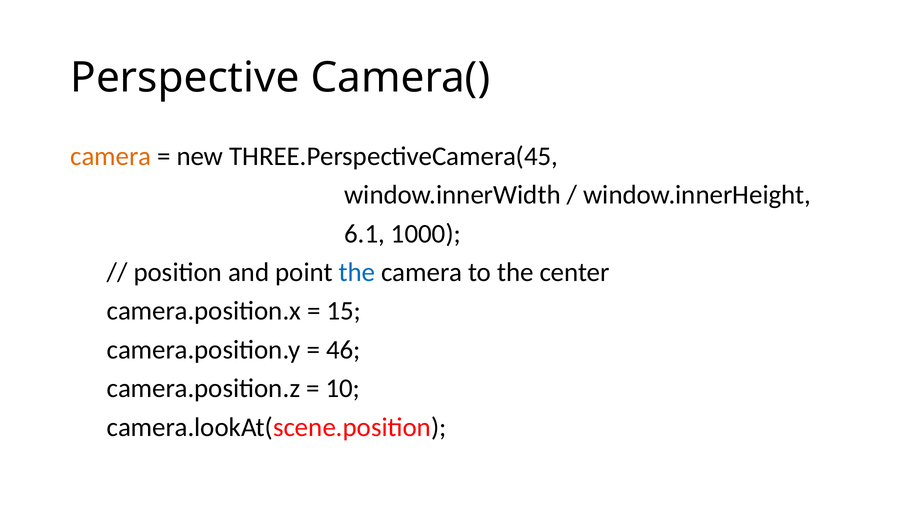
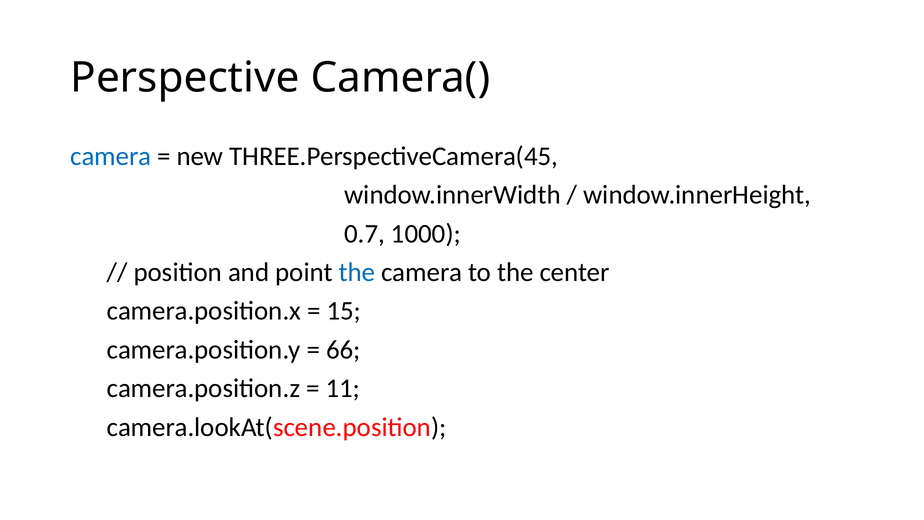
camera colour: orange -> blue (111, 156)
6.1: 6.1 -> 0.7 (365, 234)
46: 46 -> 66 (343, 350)
10: 10 -> 11 (343, 388)
